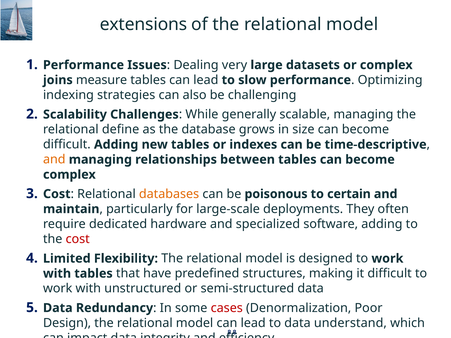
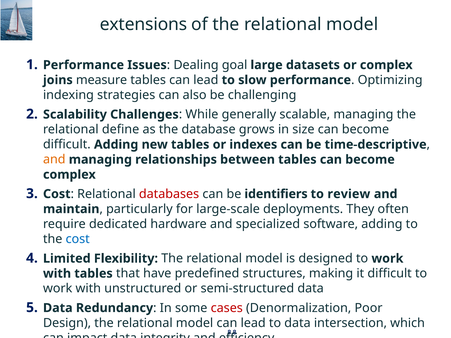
very: very -> goal (235, 65)
databases colour: orange -> red (169, 194)
poisonous: poisonous -> identifiers (276, 194)
certain: certain -> review (349, 194)
cost colour: red -> blue (78, 239)
understand: understand -> intersection (350, 323)
